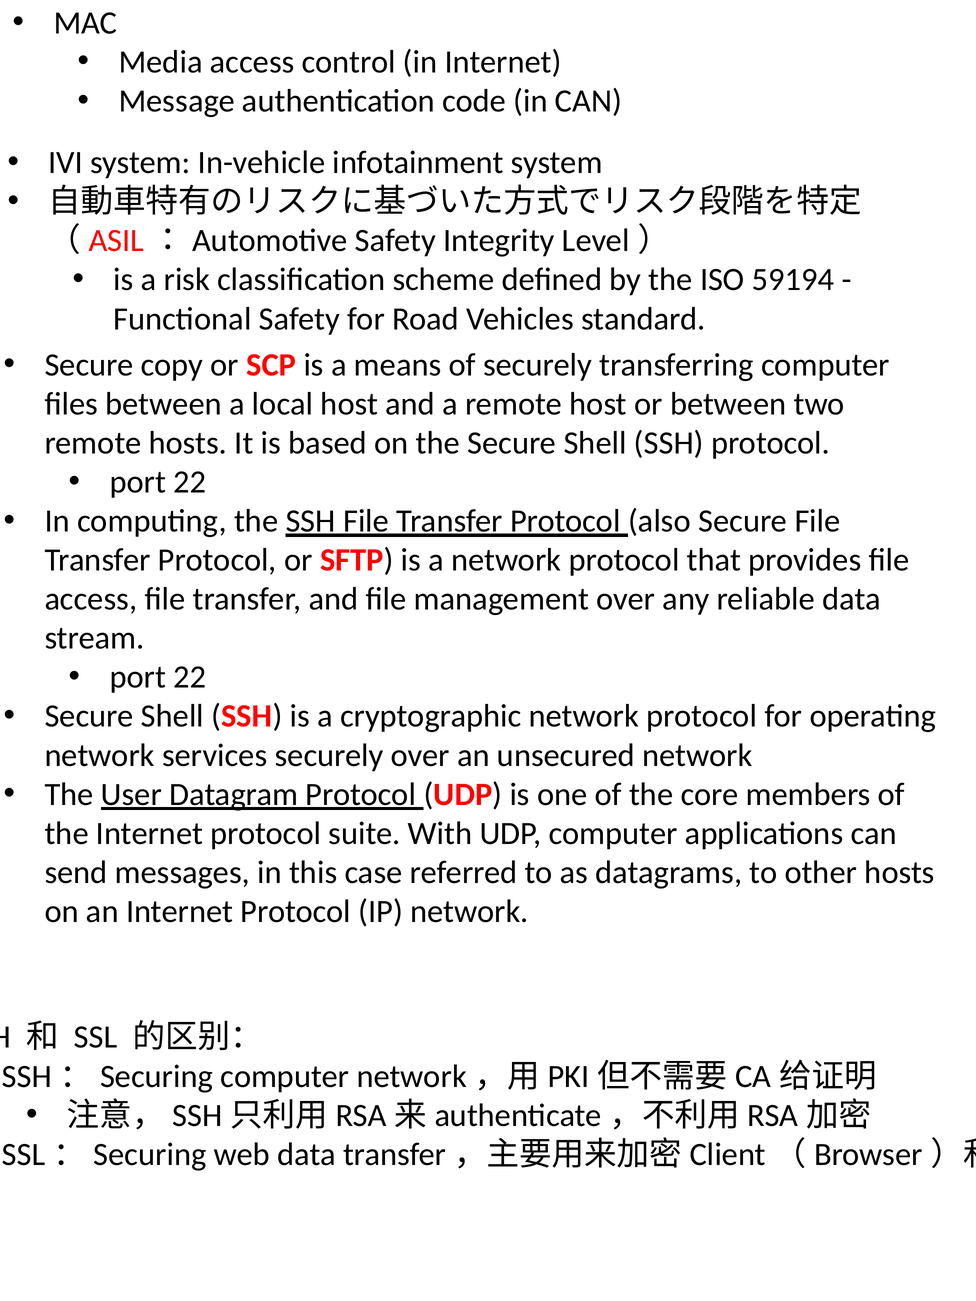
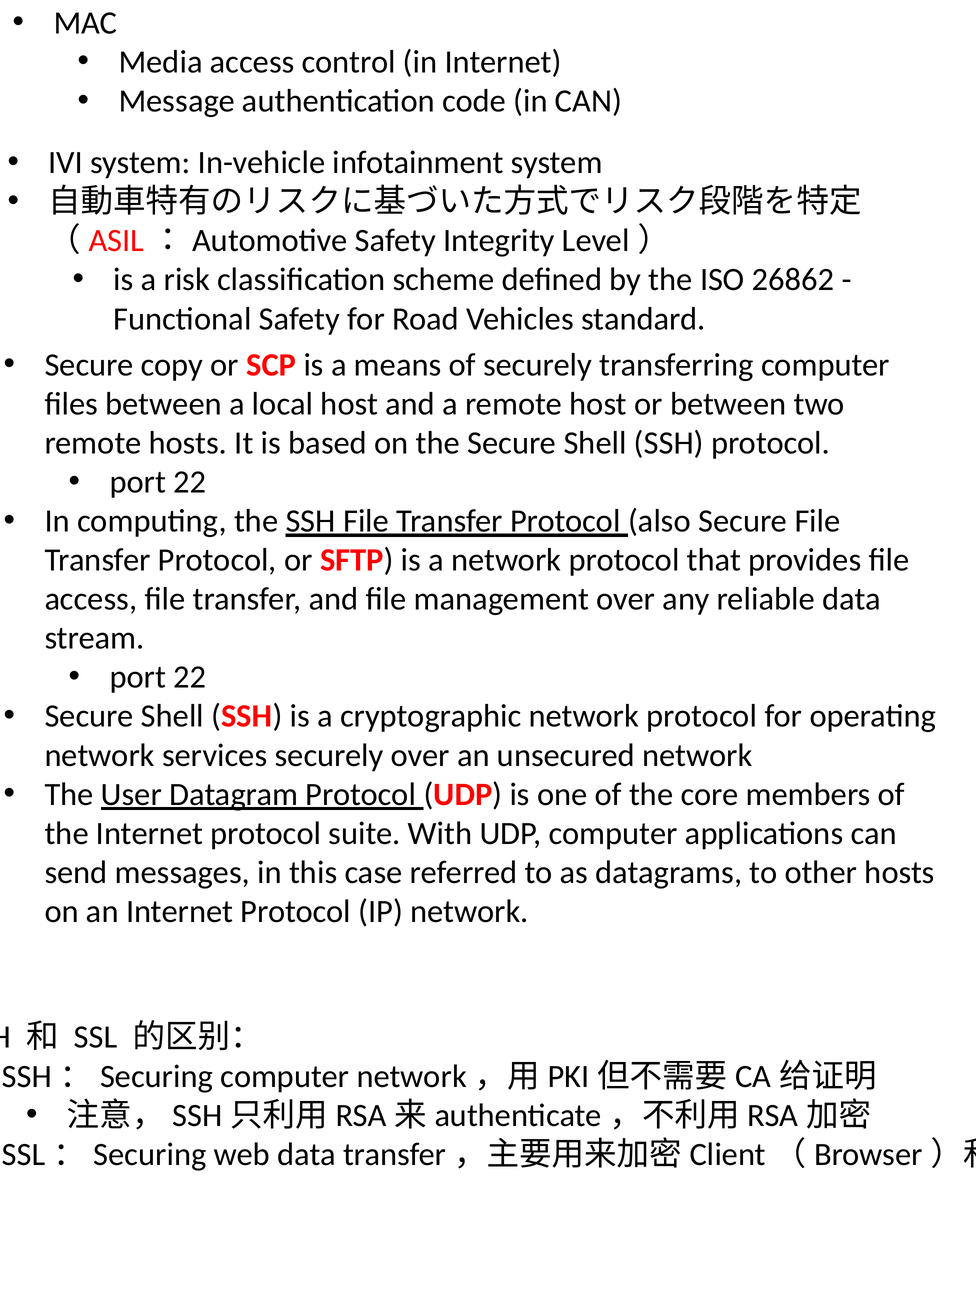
59194: 59194 -> 26862 (793, 280)
